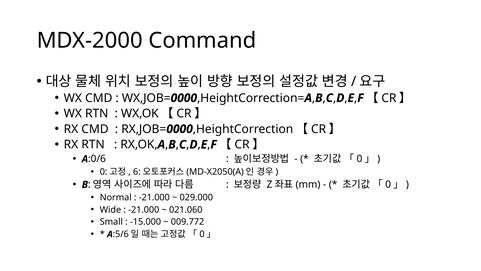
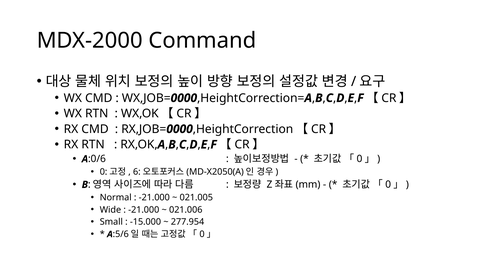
029.000: 029.000 -> 021.005 (196, 197)
021.060: 021.060 -> 021.006 (186, 209)
009.772: 009.772 -> 277.954 (188, 222)
